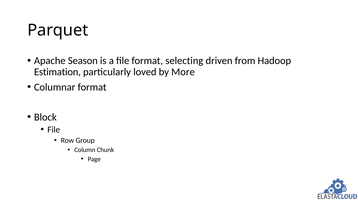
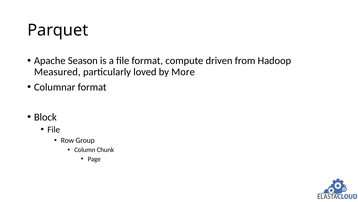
selecting: selecting -> compute (184, 61)
Estimation: Estimation -> Measured (57, 72)
